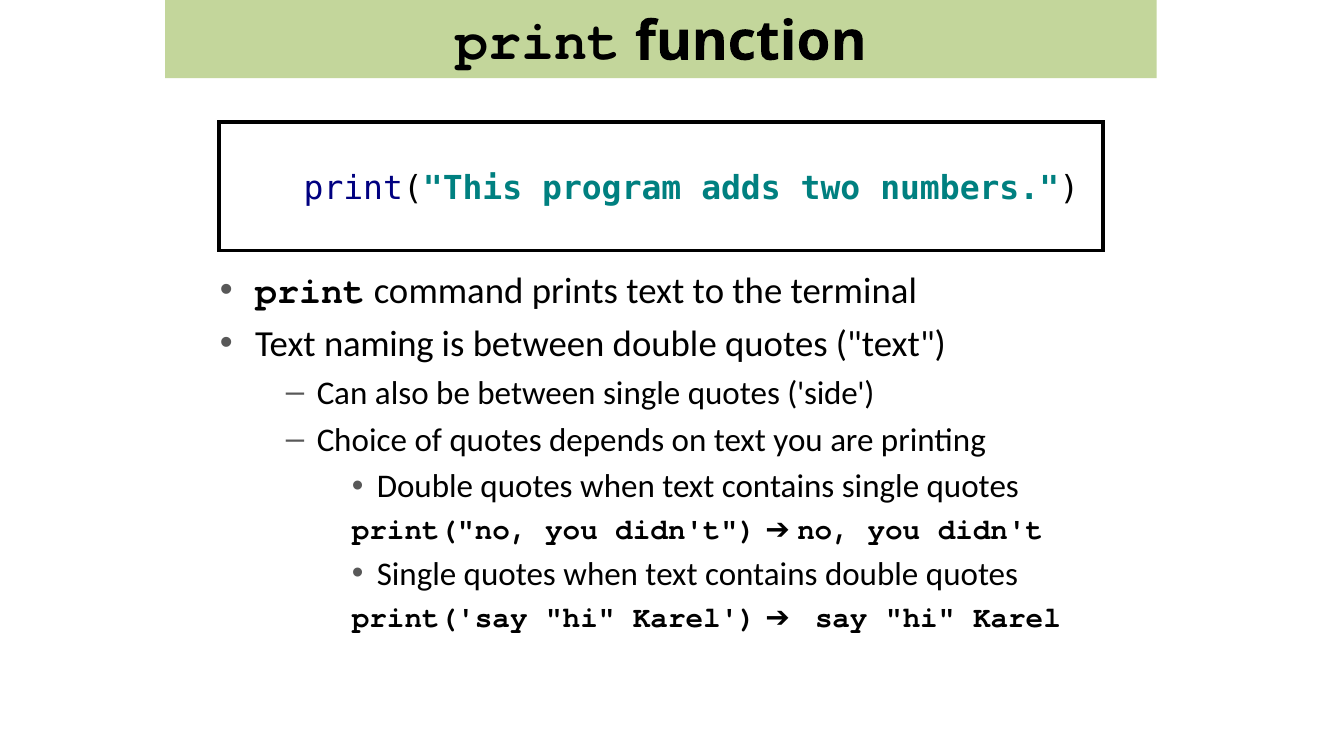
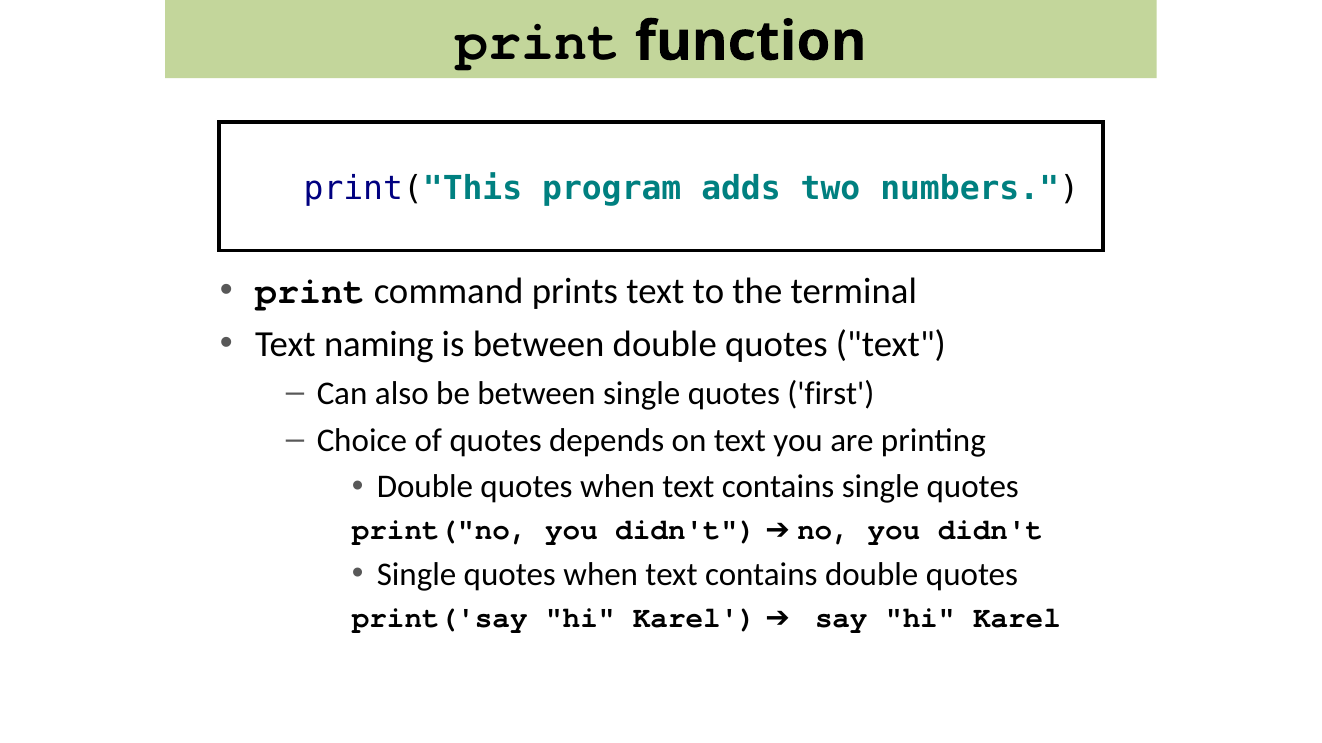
side: side -> first (831, 394)
